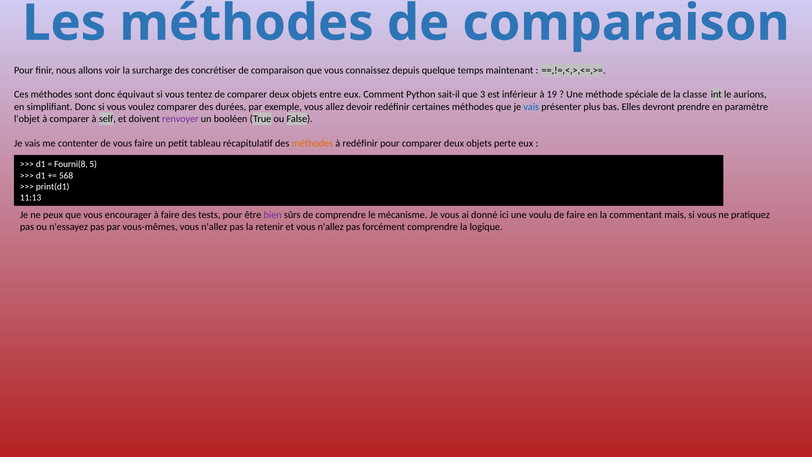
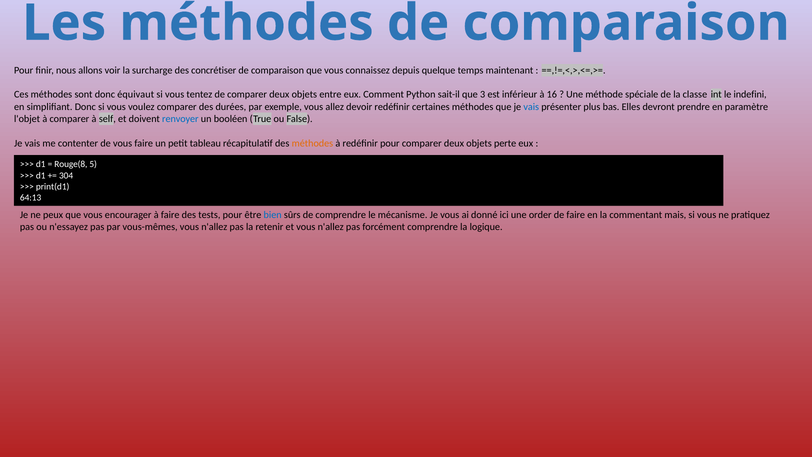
19: 19 -> 16 (552, 95)
aurions: aurions -> indefini (750, 95)
renvoyer colour: purple -> blue (180, 119)
Fourni(8: Fourni(8 -> Rouge(8 (71, 164)
568: 568 -> 304 (66, 175)
11:13: 11:13 -> 64:13 (31, 198)
bien colour: purple -> blue (273, 215)
voulu: voulu -> order (540, 215)
